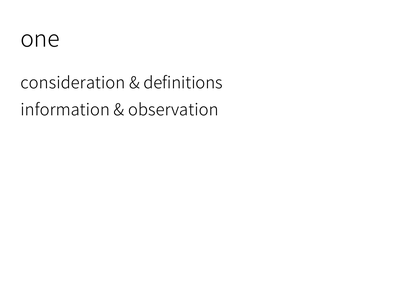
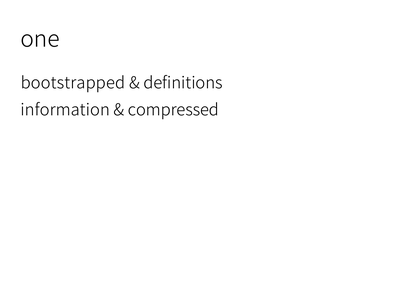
consideration: consideration -> bootstrapped (73, 83)
observation: observation -> compressed (173, 110)
